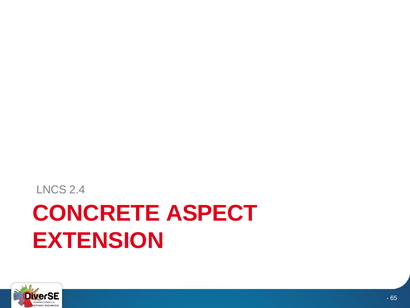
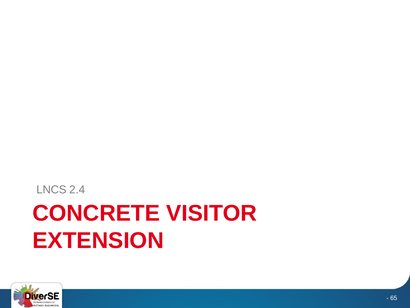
ASPECT: ASPECT -> VISITOR (212, 213)
